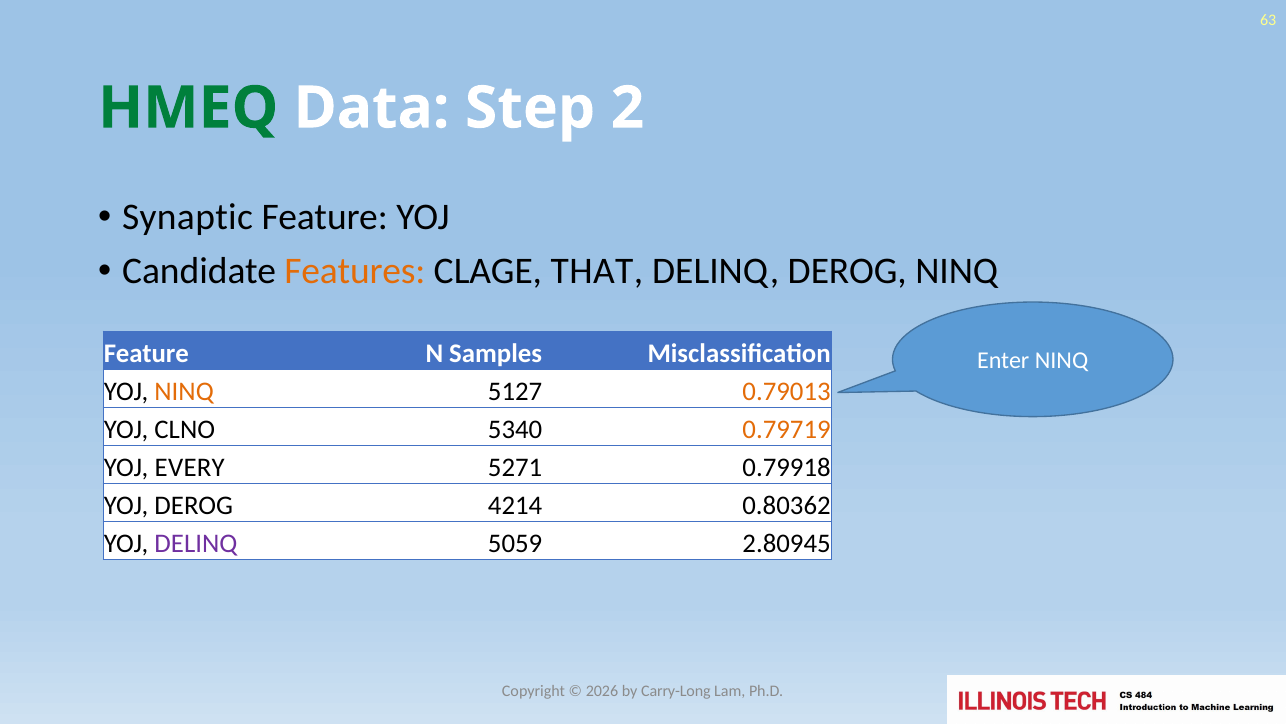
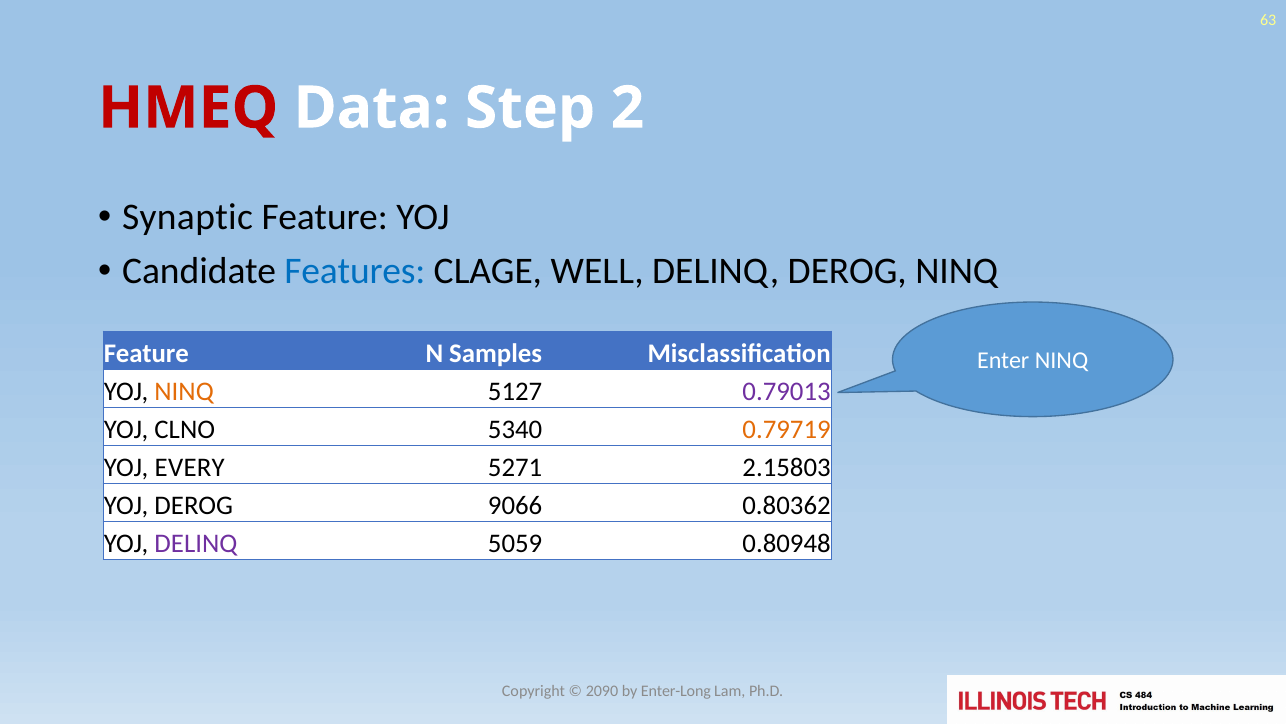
HMEQ colour: green -> red (188, 108)
Features colour: orange -> blue (355, 271)
THAT: THAT -> WELL (597, 271)
0.79013 colour: orange -> purple (787, 391)
0.79918: 0.79918 -> 2.15803 (787, 467)
4214: 4214 -> 9066 (515, 505)
2.80945: 2.80945 -> 0.80948 (787, 543)
2026: 2026 -> 2090 (602, 691)
Carry-Long: Carry-Long -> Enter-Long (676, 691)
